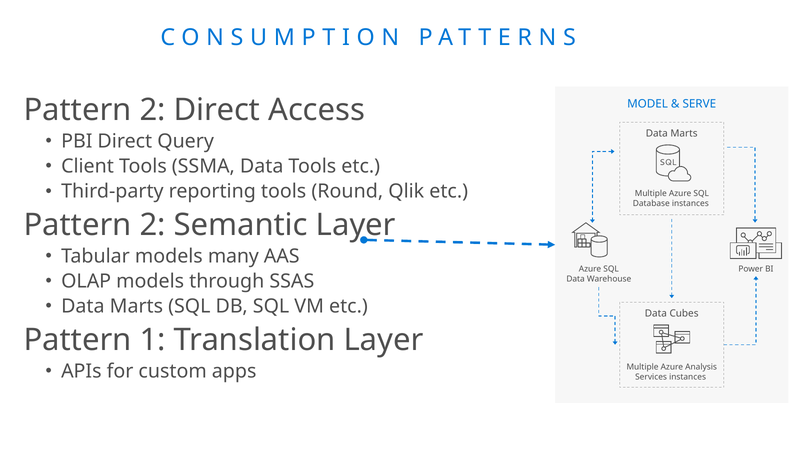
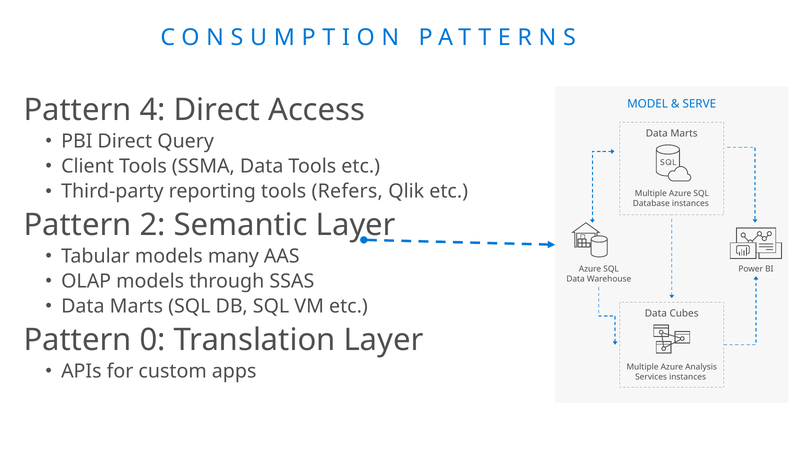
2: 2 -> 4 (153, 110)
Round: Round -> Refers (347, 192)
1: 1 -> 0 (153, 340)
